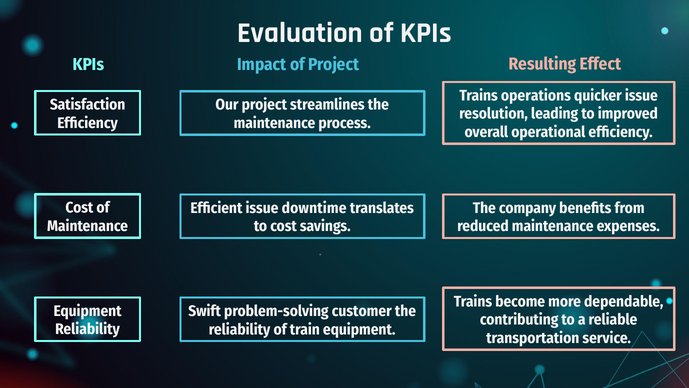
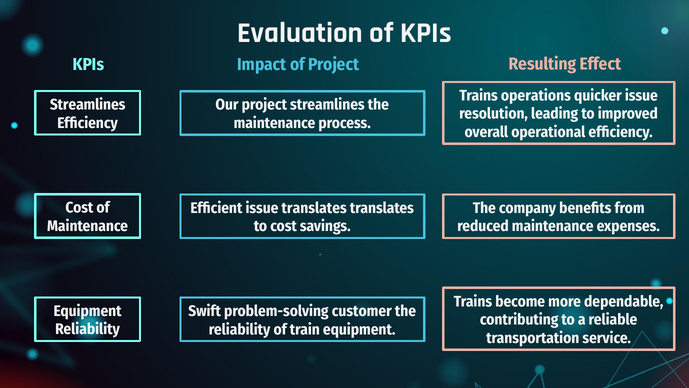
Satisfaction: Satisfaction -> Streamlines (88, 105)
issue downtime: downtime -> translates (314, 208)
